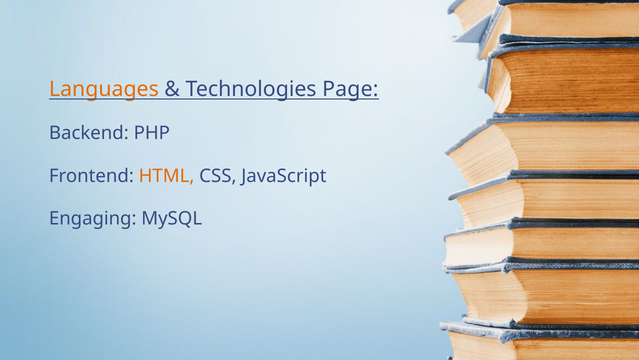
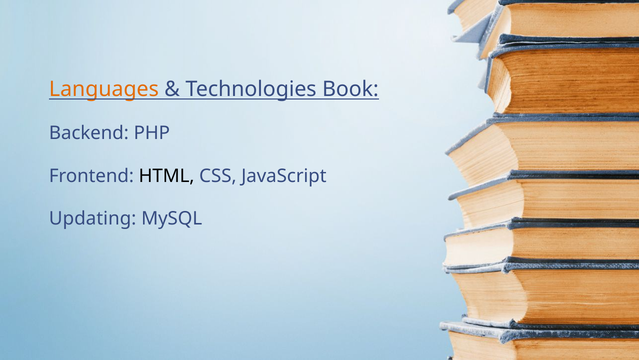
Page: Page -> Book (350, 89)
HTML colour: orange -> black (167, 176)
Engaging: Engaging -> Updating (93, 218)
